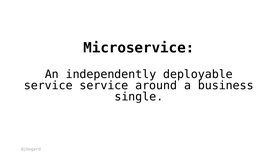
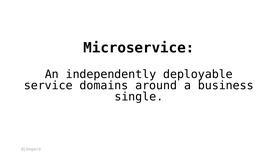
service service: service -> domains (104, 86)
